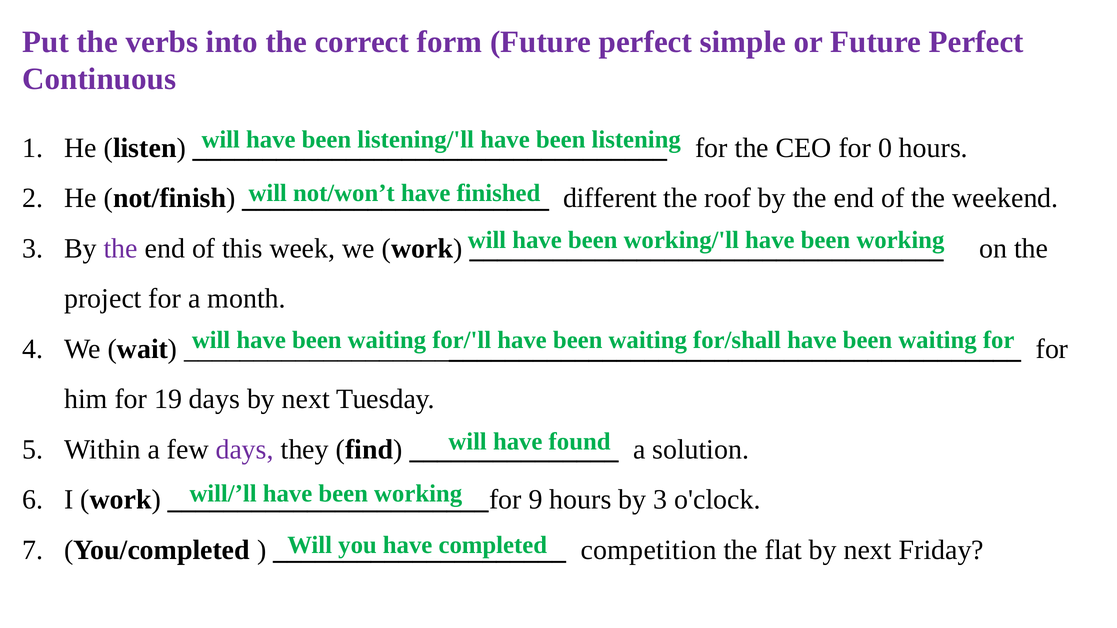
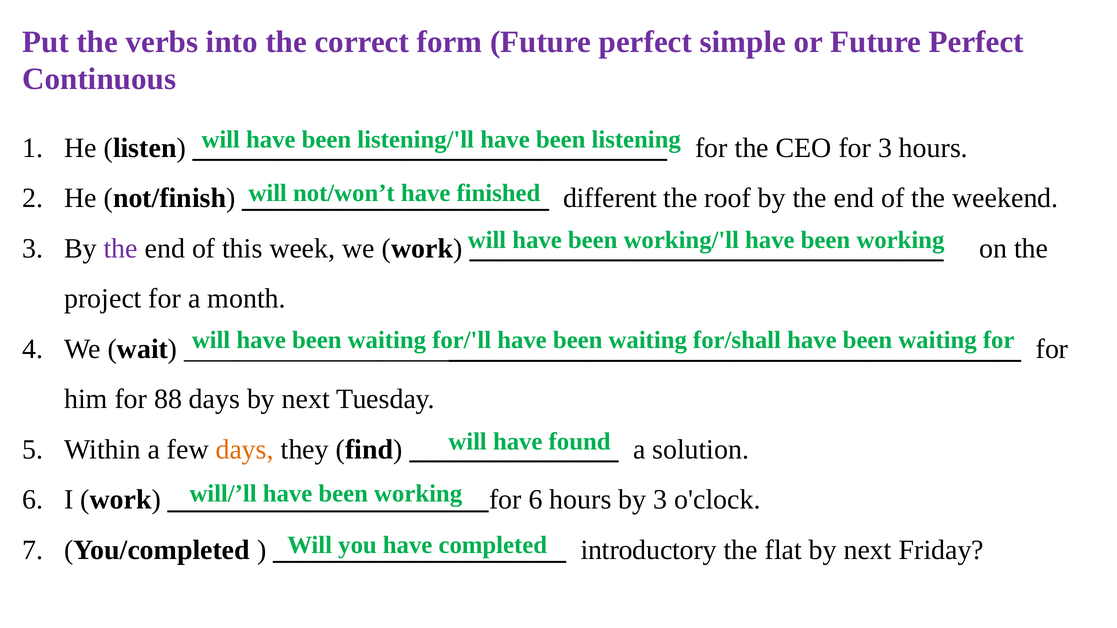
for 0: 0 -> 3 (885, 148)
19: 19 -> 88 (168, 399)
days colour: purple -> orange (245, 450)
9: 9 -> 6 (536, 500)
competition: competition -> introductory (649, 550)
